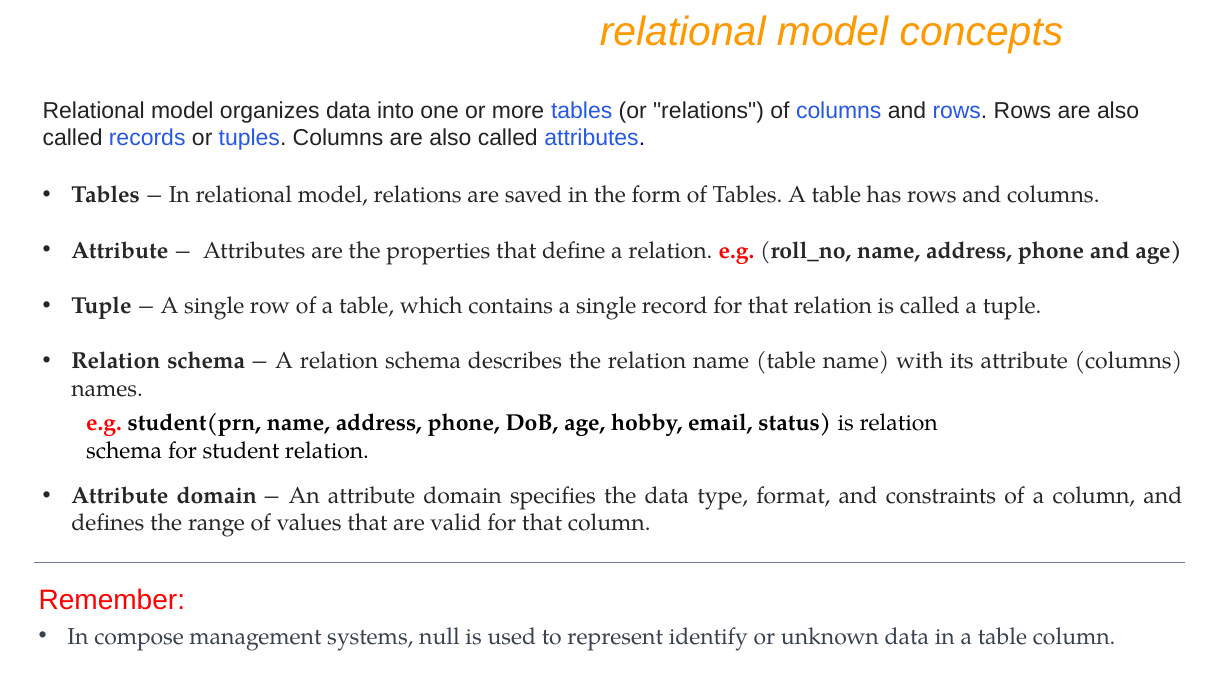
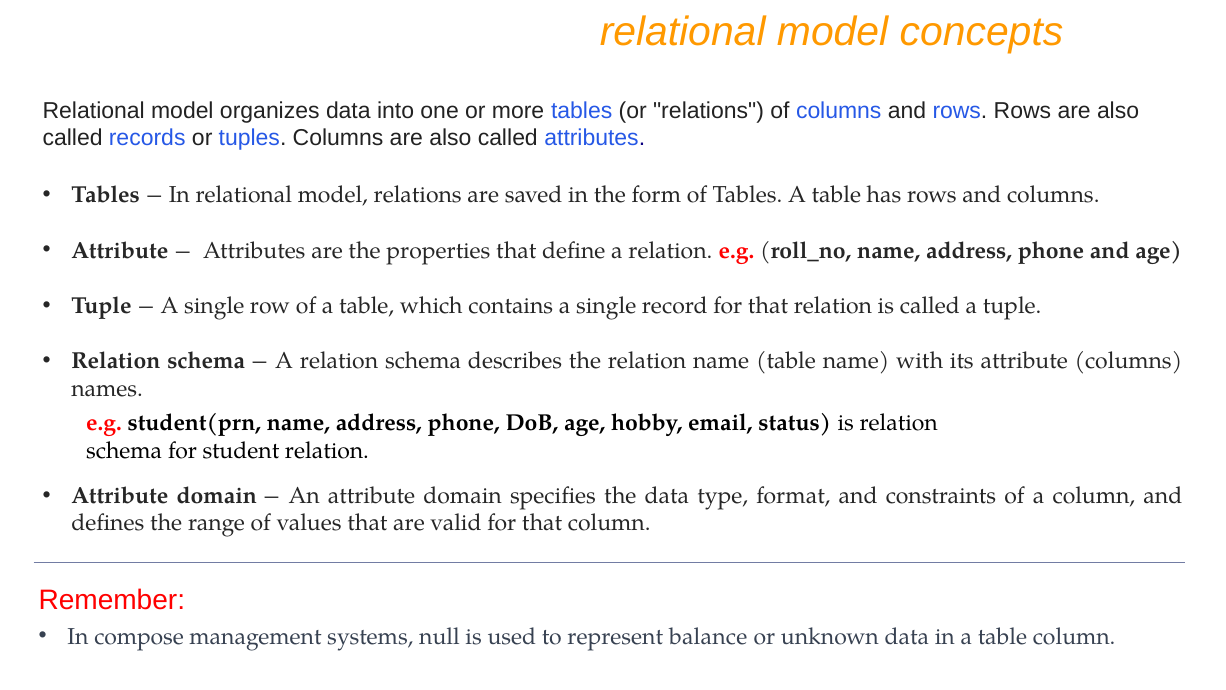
represent identify: identify -> balance (708, 636)
